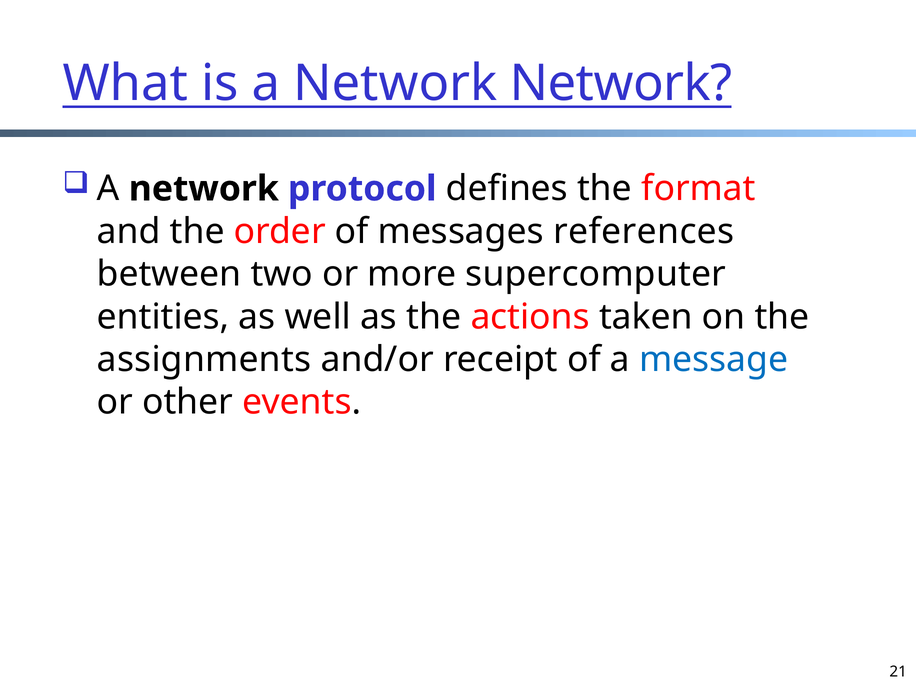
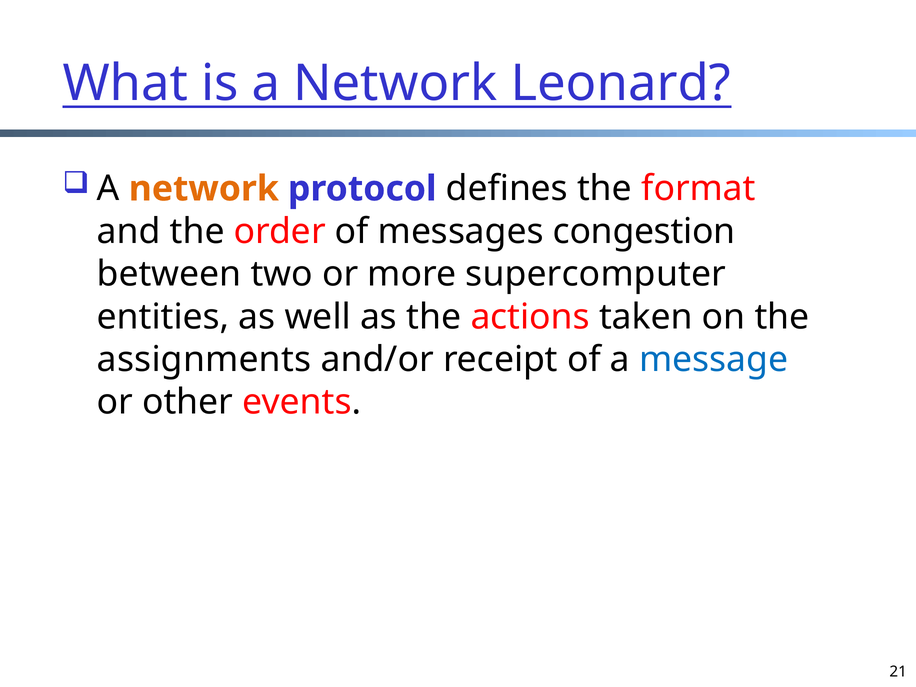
Network Network: Network -> Leonard (621, 84)
network colour: black -> orange (204, 189)
references: references -> congestion (644, 232)
